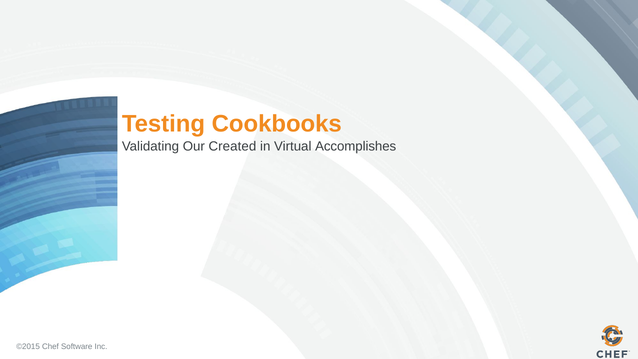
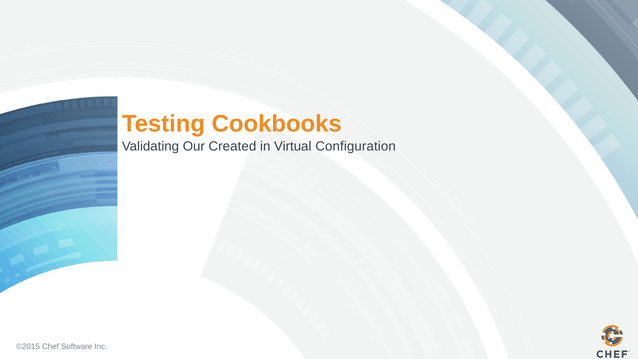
Accomplishes: Accomplishes -> Configuration (356, 146)
